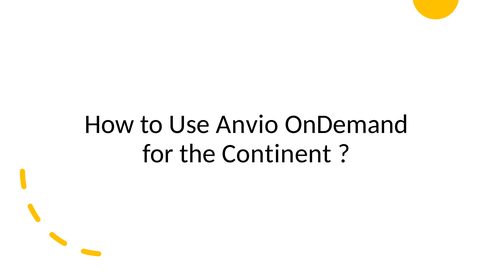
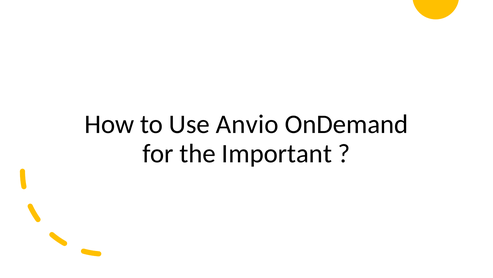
Continent: Continent -> Important (277, 153)
